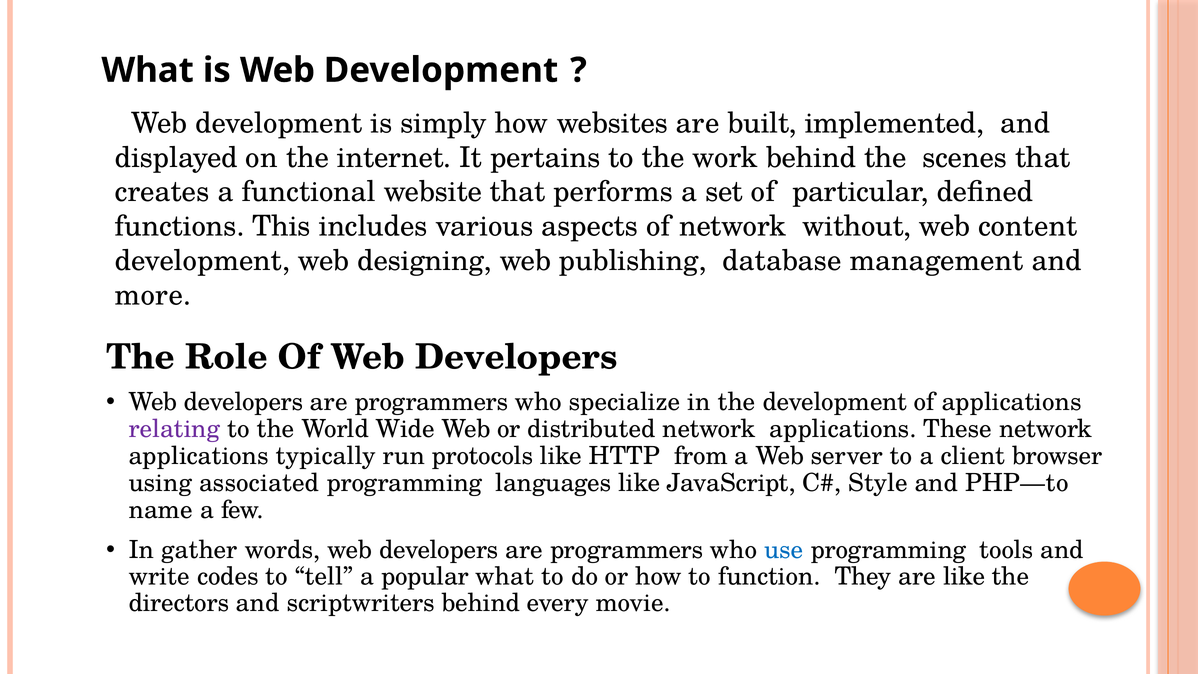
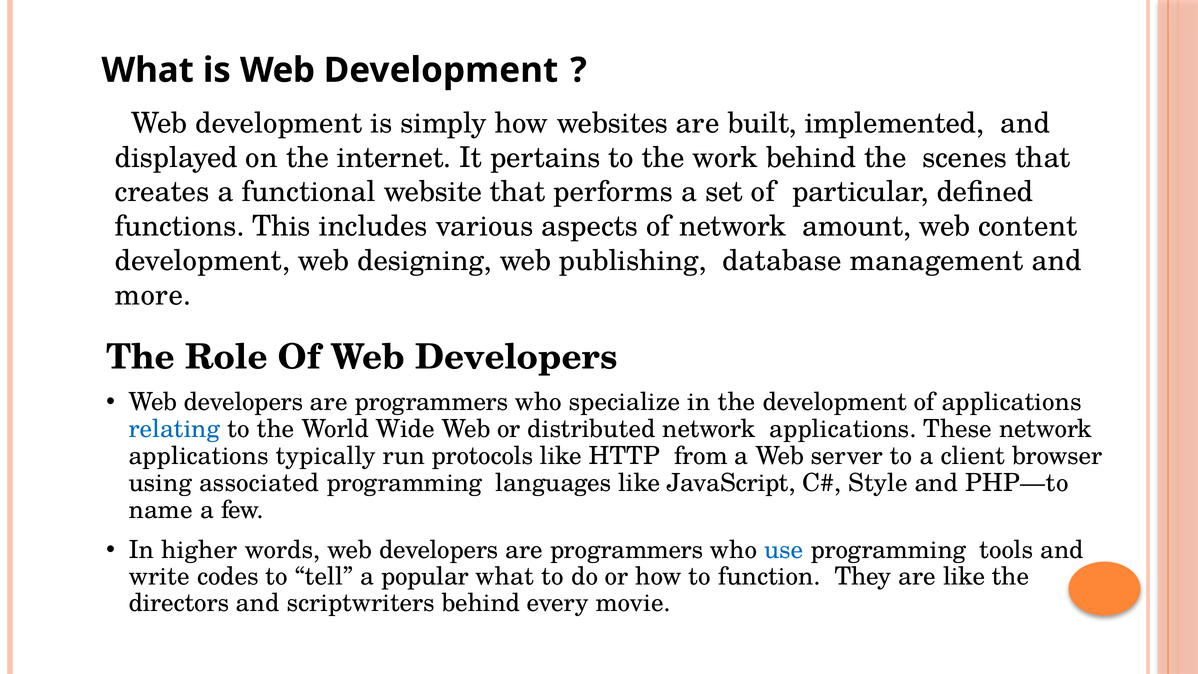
without: without -> amount (857, 226)
relating colour: purple -> blue (174, 429)
gather: gather -> higher (199, 550)
